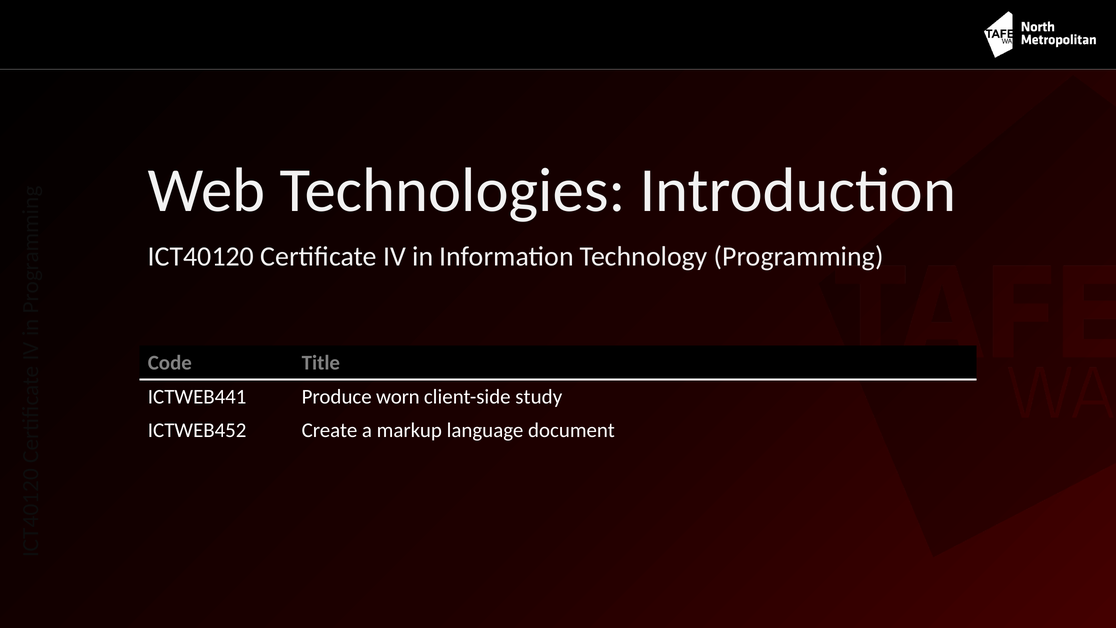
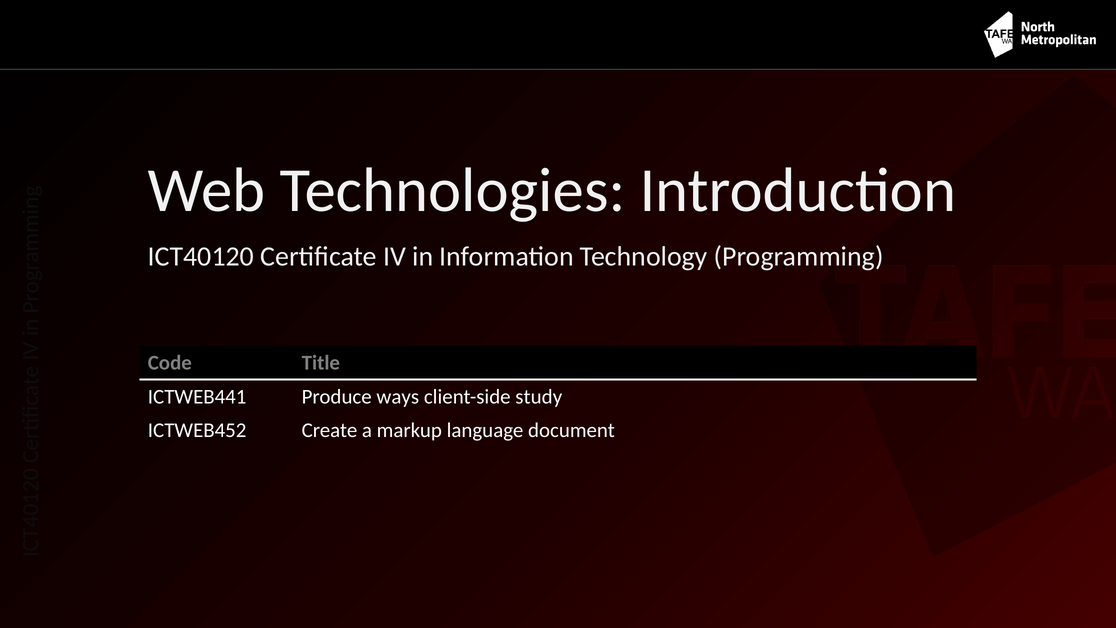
worn: worn -> ways (398, 396)
